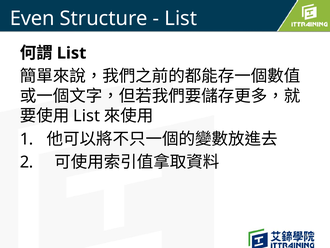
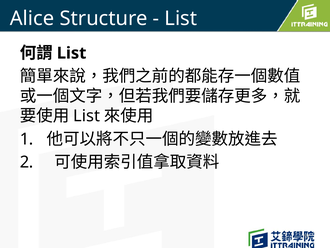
Even: Even -> Alice (32, 18)
